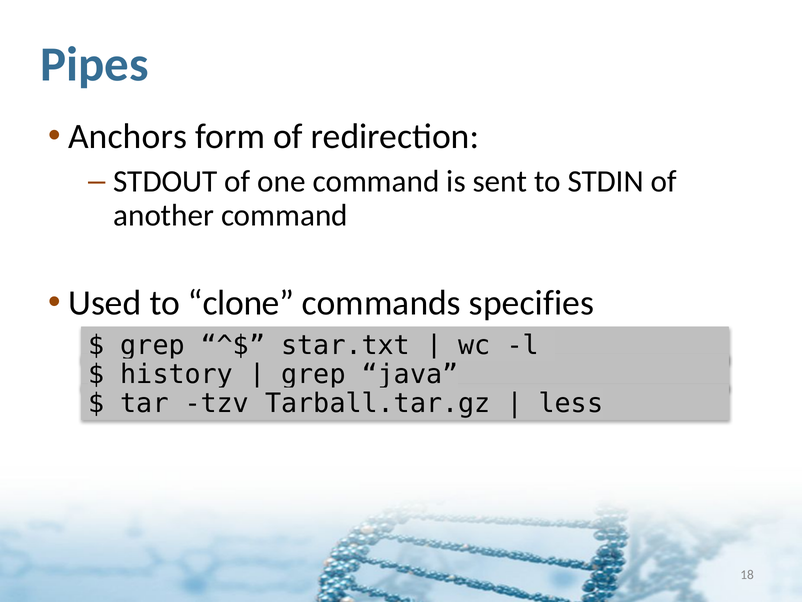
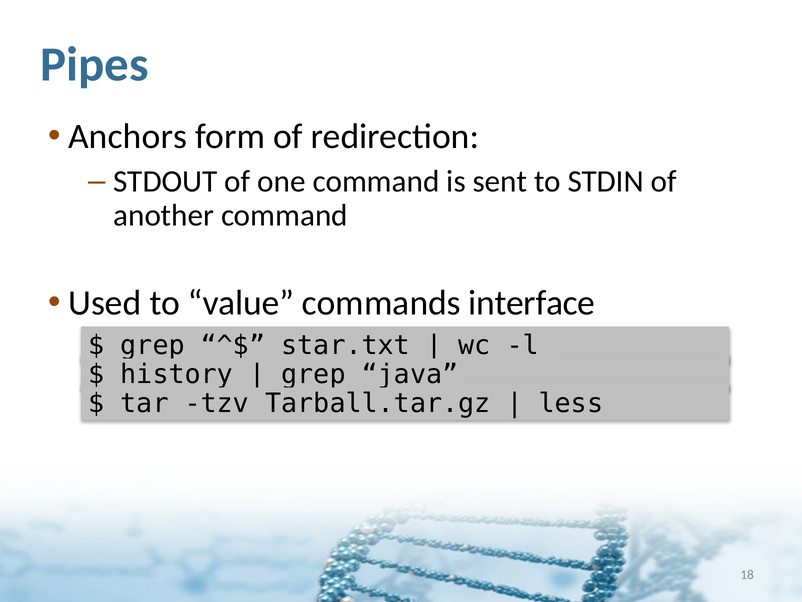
clone: clone -> value (241, 303)
specifies: specifies -> interface (532, 303)
